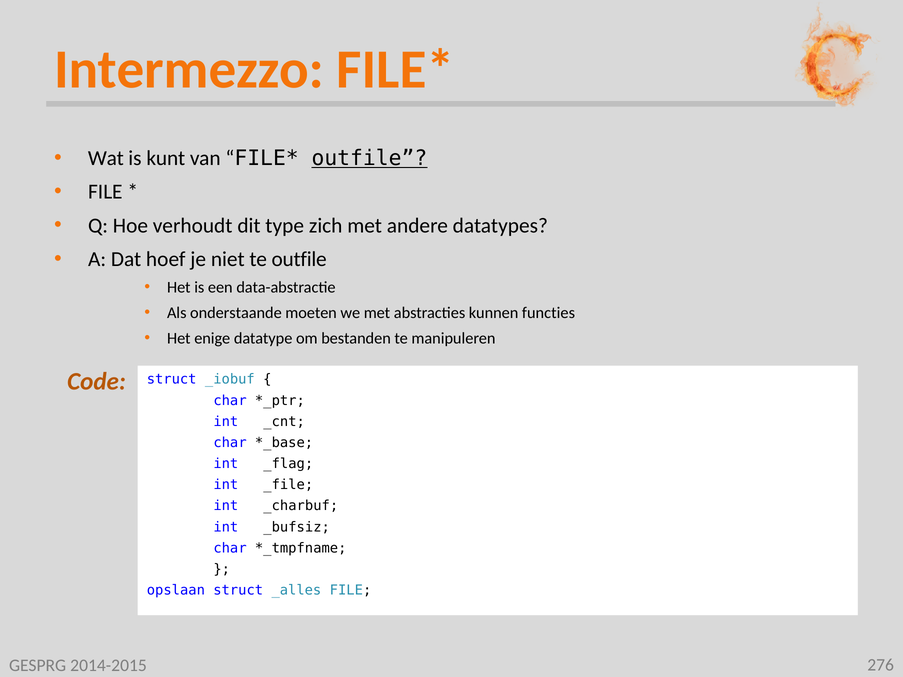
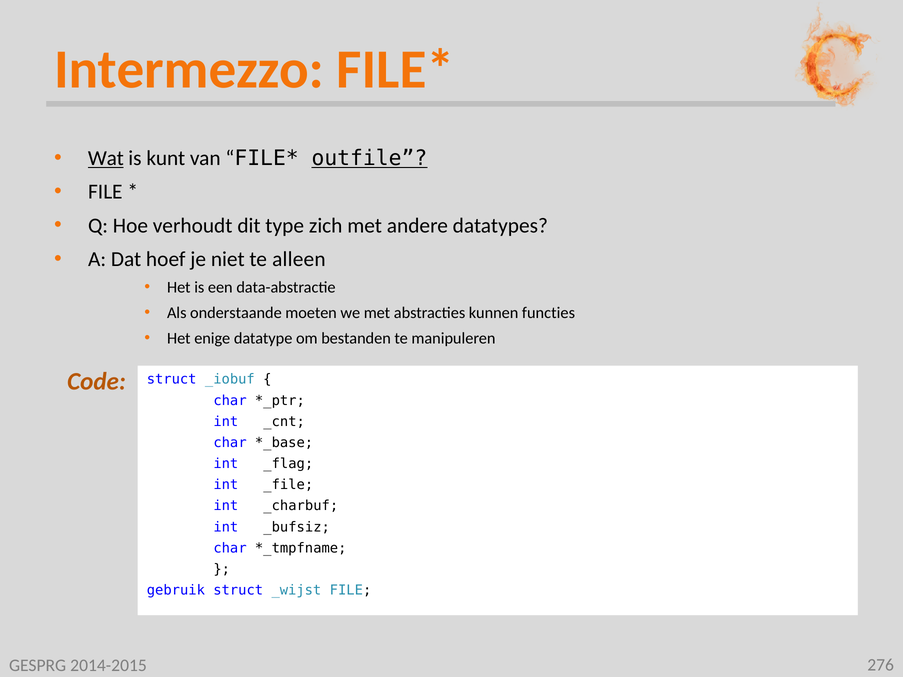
Wat underline: none -> present (106, 158)
te outfile: outfile -> alleen (299, 259)
opslaan: opslaan -> gebruik (176, 590)
_alles: _alles -> _wijst (296, 590)
